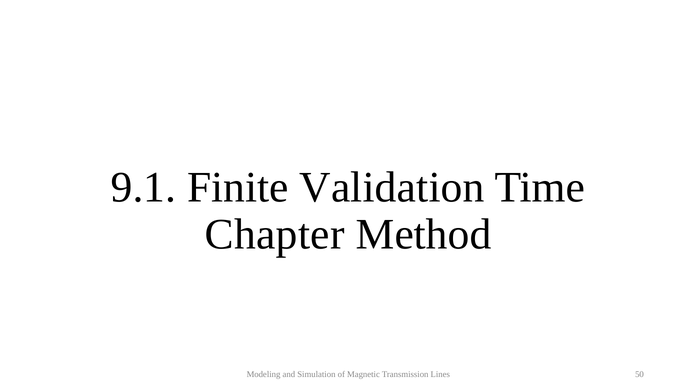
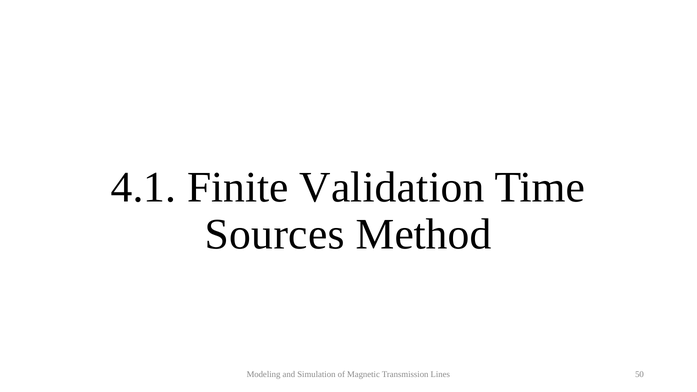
9.1: 9.1 -> 4.1 (143, 187)
Chapter: Chapter -> Sources (275, 234)
